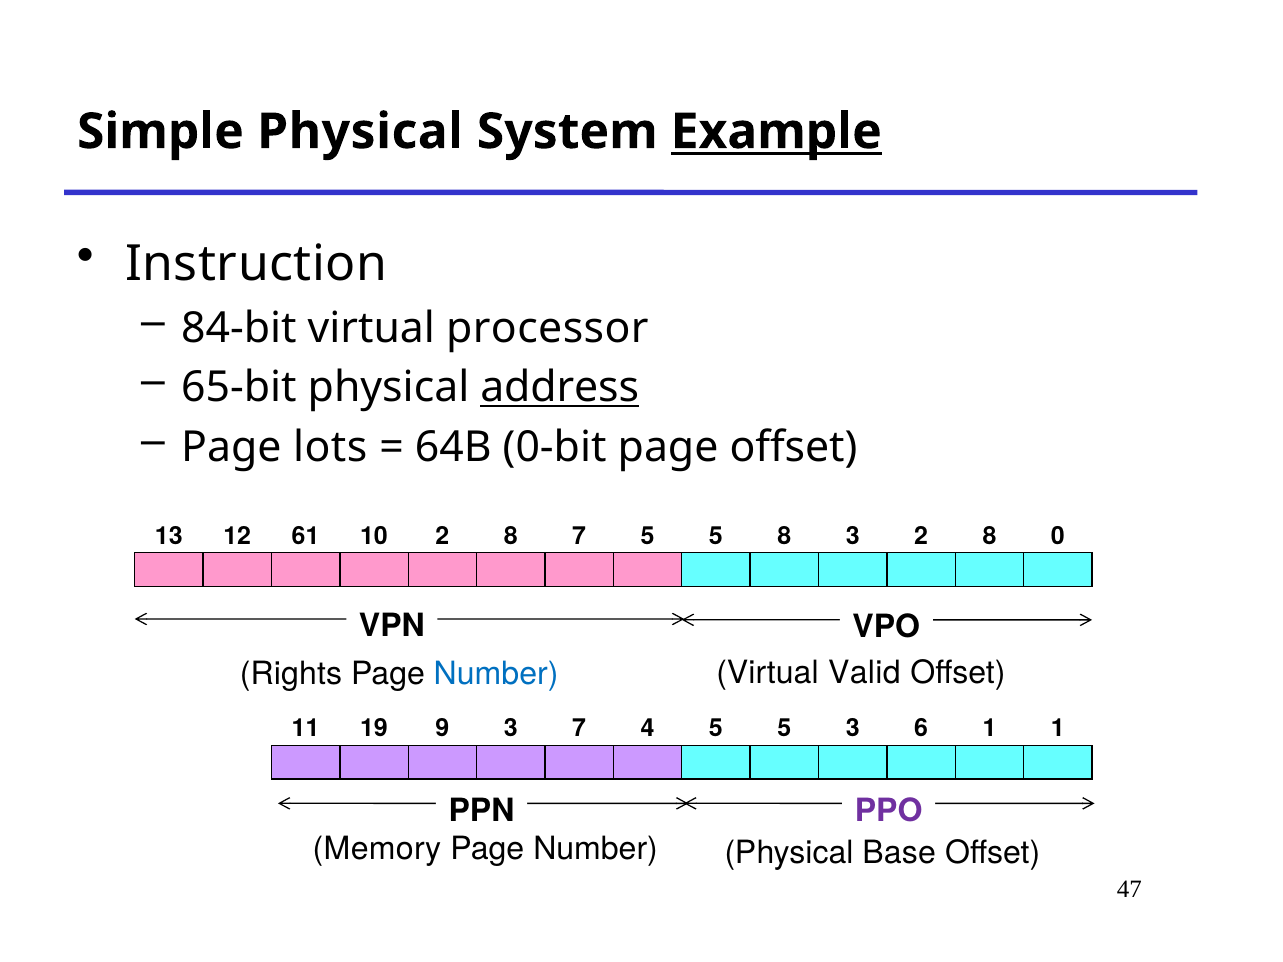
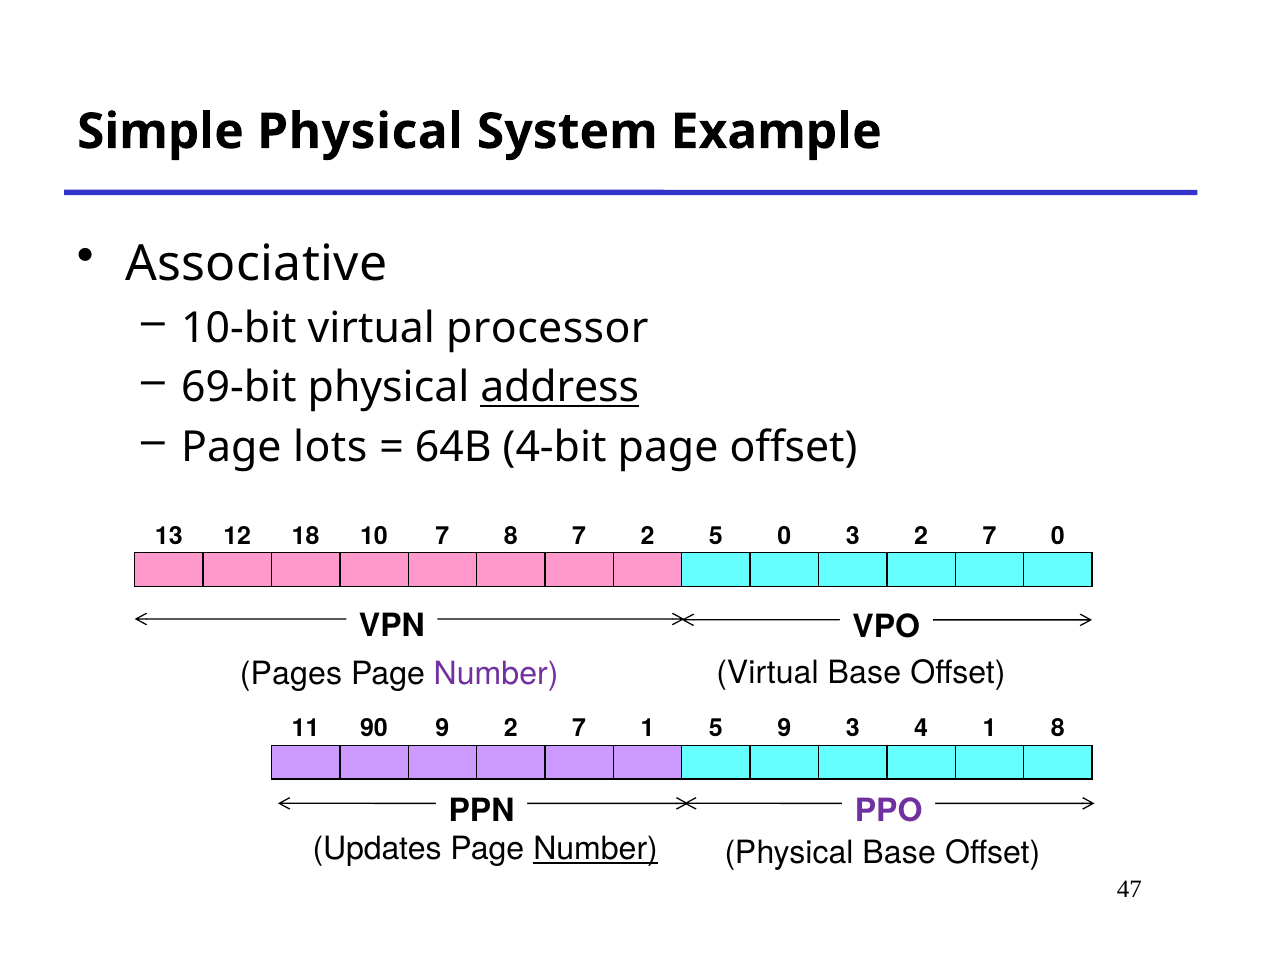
Example underline: present -> none (776, 132)
Instruction: Instruction -> Associative (256, 264)
84-bit: 84-bit -> 10-bit (239, 328)
65-bit: 65-bit -> 69-bit (239, 388)
0-bit: 0-bit -> 4-bit (555, 448)
61: 61 -> 18 (306, 536)
10 2: 2 -> 7 (442, 536)
7 5: 5 -> 2 (648, 536)
5 8: 8 -> 0 (784, 536)
3 2 8: 8 -> 7 (989, 536)
Rights: Rights -> Pages (291, 674)
Number colour: blue -> purple (496, 674)
Virtual Valid: Valid -> Base (864, 673)
19: 19 -> 90 (374, 729)
9 3: 3 -> 2 (511, 729)
7 4: 4 -> 1 (648, 729)
5: 5 -> 9 (784, 729)
6: 6 -> 4 (921, 729)
1 1: 1 -> 8 (1058, 729)
Memory: Memory -> Updates (377, 849)
Number underline: none -> present (596, 849)
